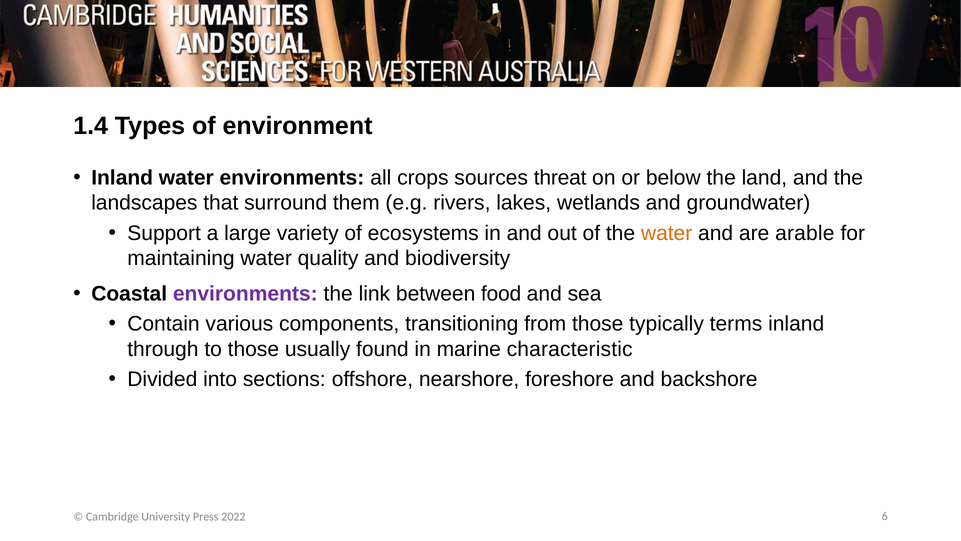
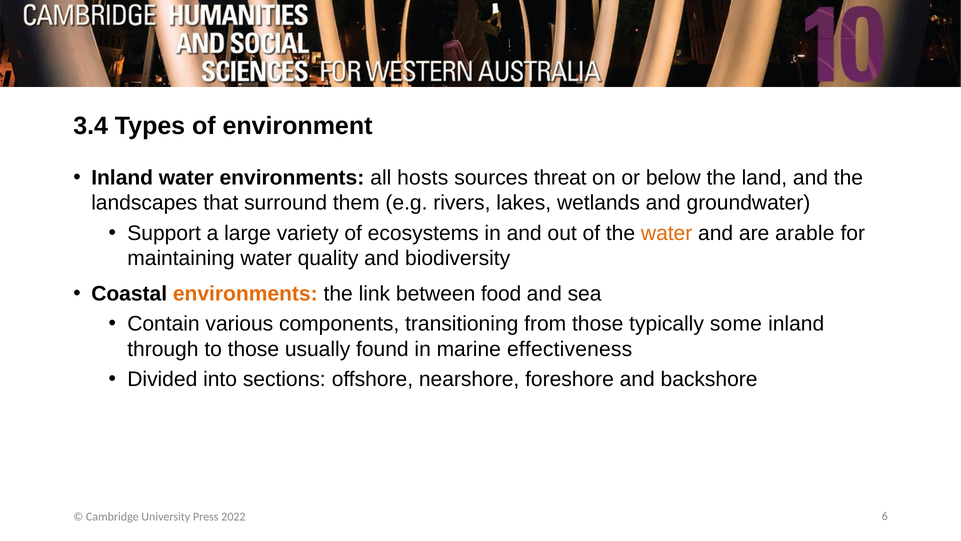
1.4: 1.4 -> 3.4 (91, 126)
crops: crops -> hosts (423, 178)
environments colour: purple -> orange (245, 294)
terms: terms -> some (736, 324)
characteristic: characteristic -> effectiveness (570, 349)
